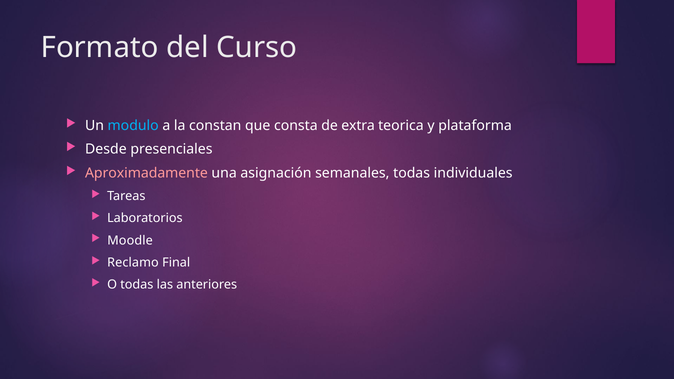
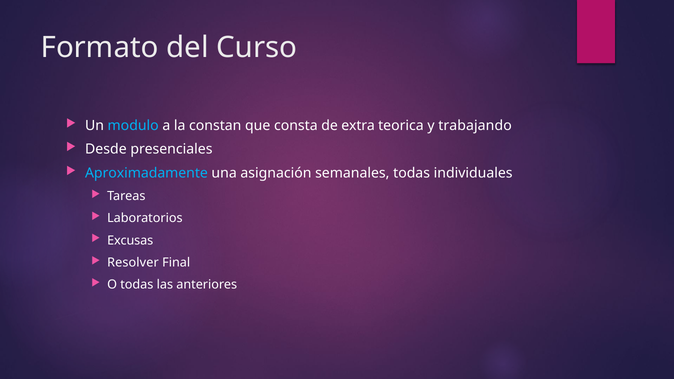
plataforma: plataforma -> trabajando (475, 125)
Aproximadamente colour: pink -> light blue (146, 173)
Moodle: Moodle -> Excusas (130, 241)
Reclamo: Reclamo -> Resolver (133, 263)
